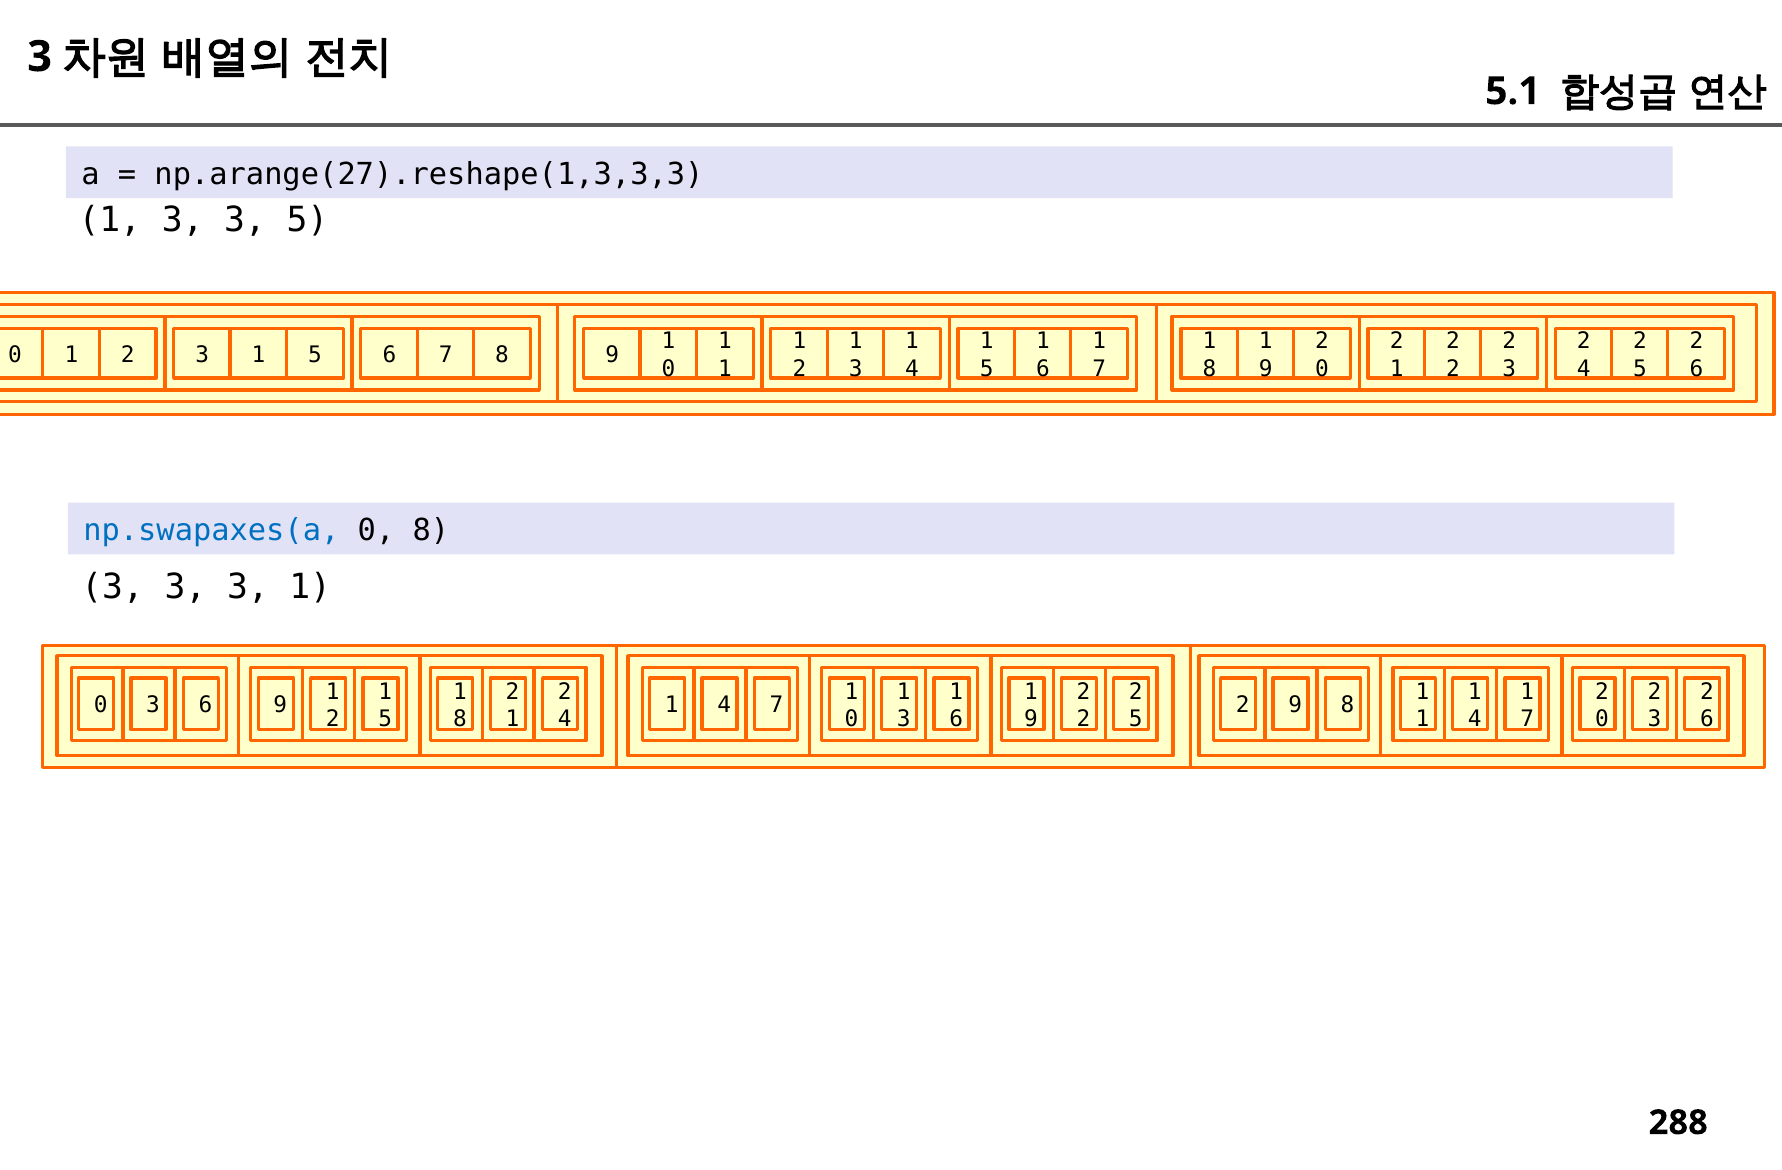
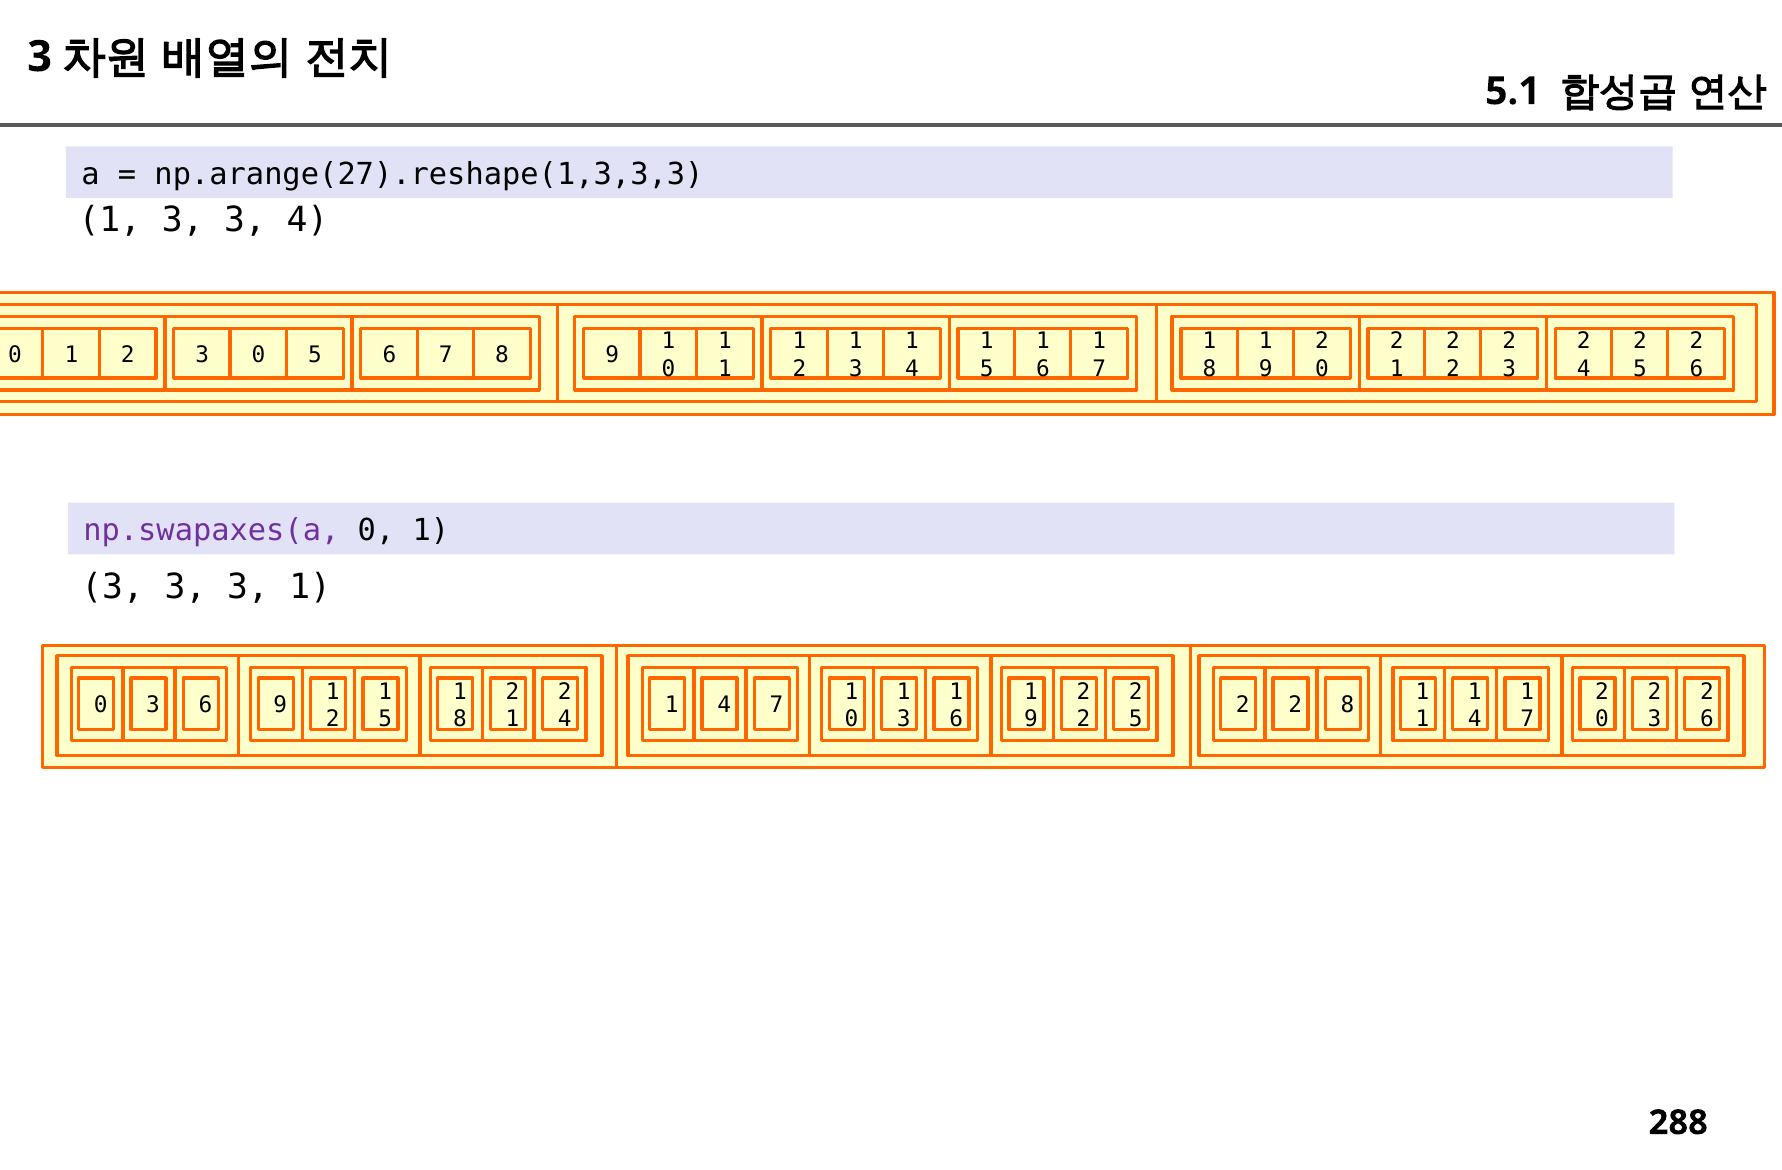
3 5: 5 -> 4 (307, 221)
2 3 1: 1 -> 0 (259, 355)
np.swapaxes(a colour: blue -> purple (211, 531)
8: 8 -> 1 (431, 531)
9: 9 -> 2 (1295, 705)
